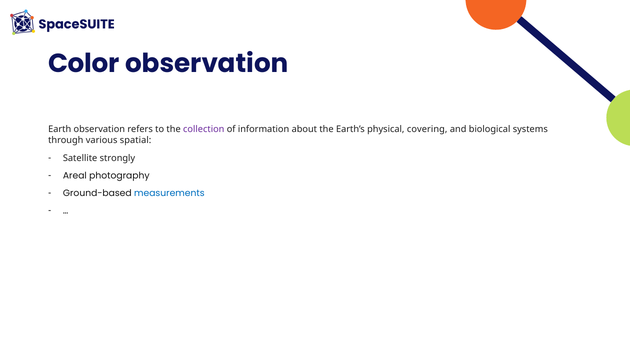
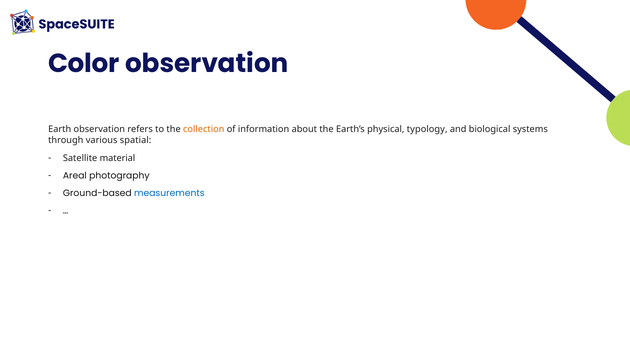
collection colour: purple -> orange (204, 130)
covering: covering -> typology (427, 130)
strongly: strongly -> material (117, 158)
